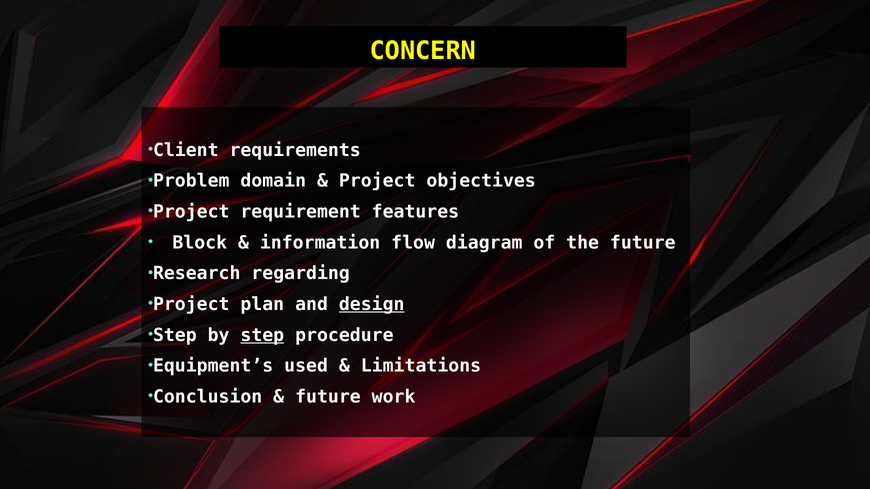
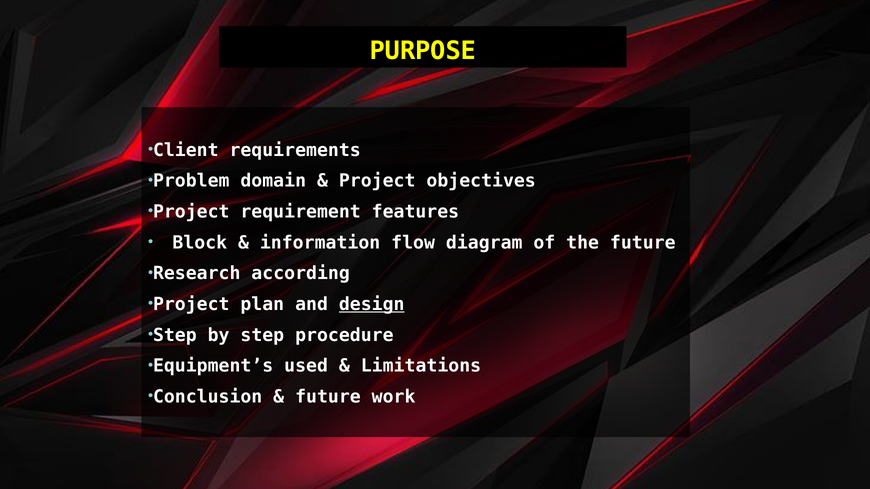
CONCERN: CONCERN -> PURPOSE (423, 51)
regarding: regarding -> according (301, 274)
step underline: present -> none (262, 335)
